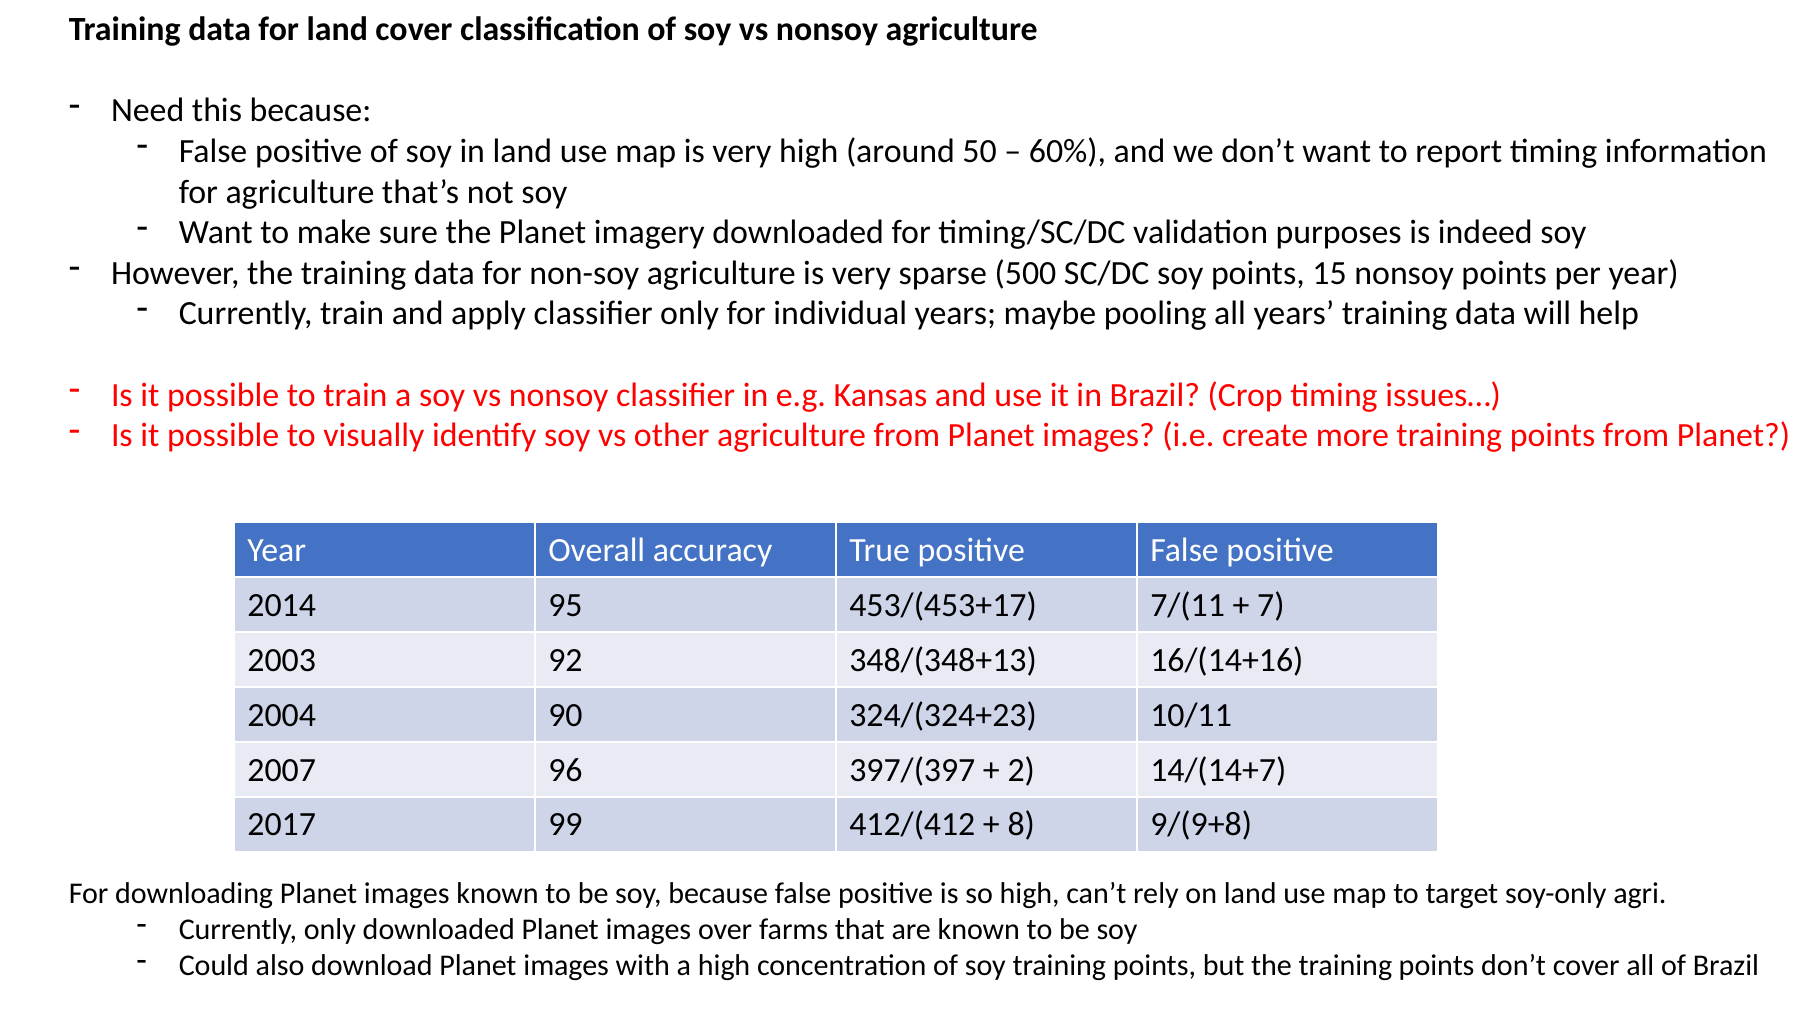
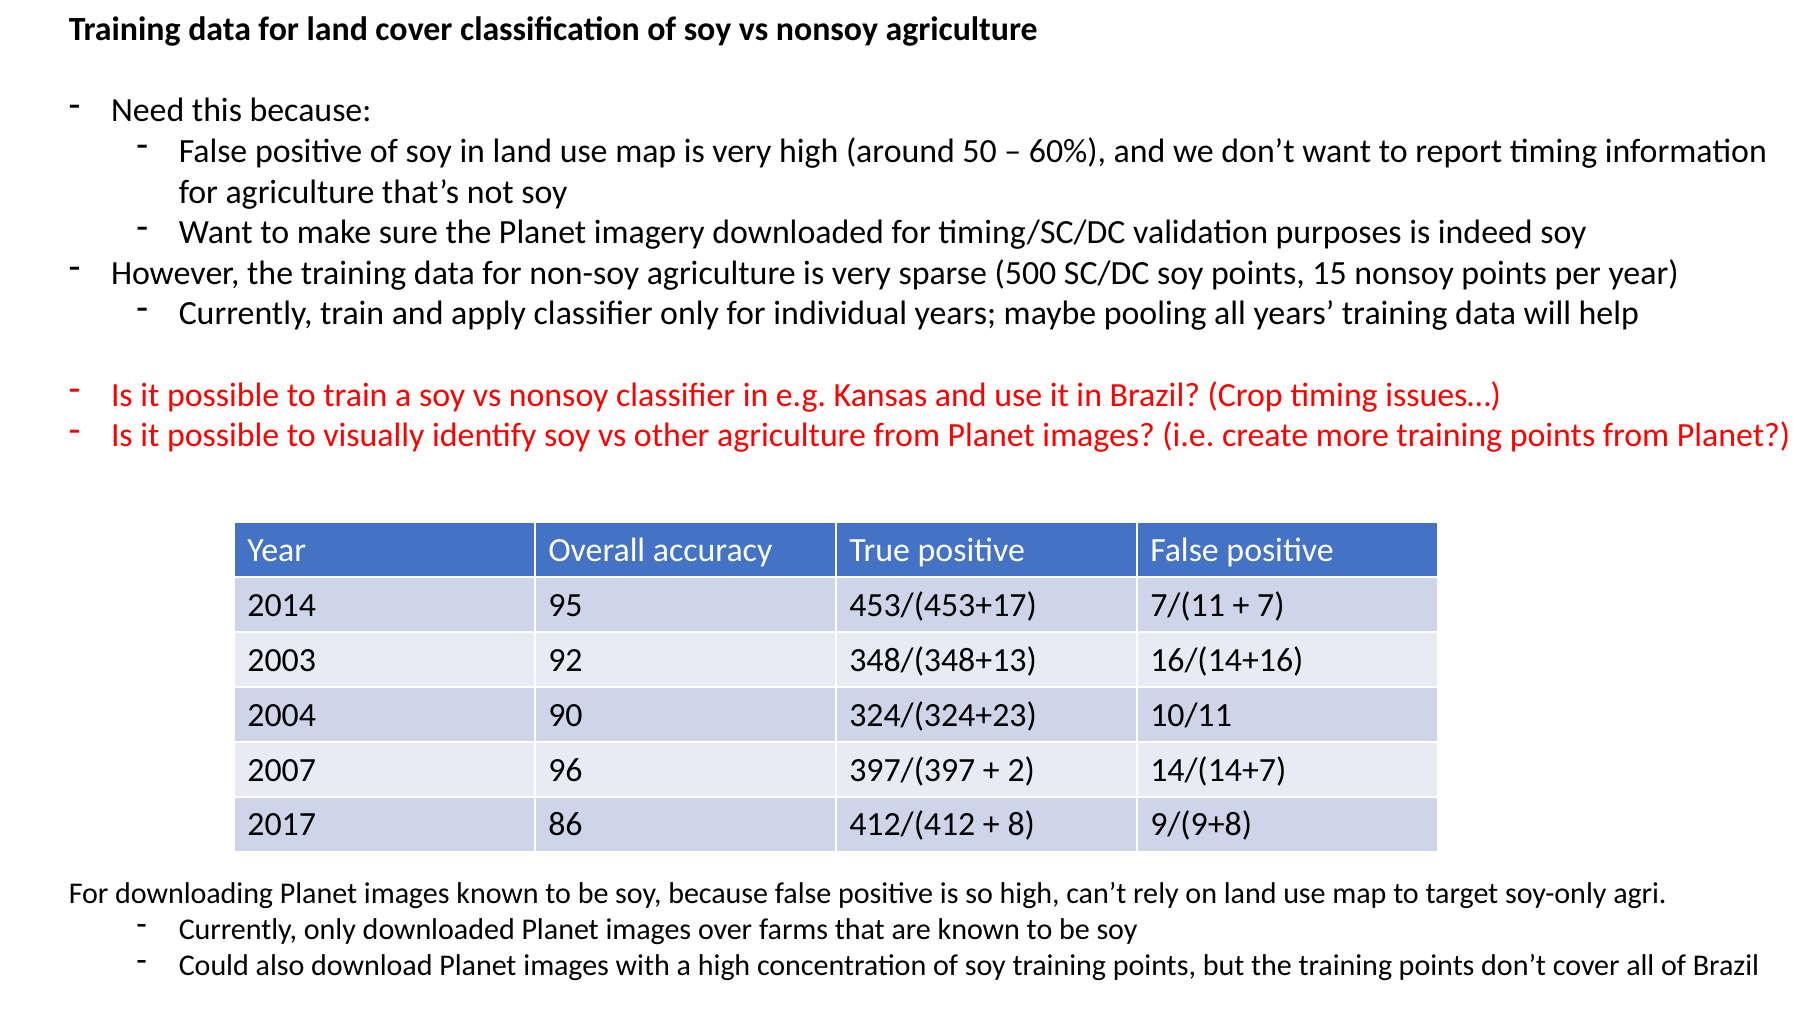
99: 99 -> 86 (565, 825)
